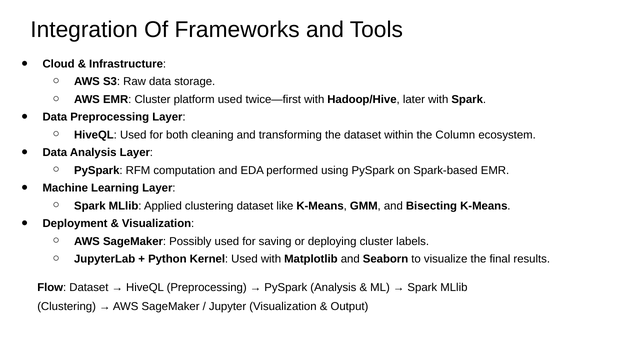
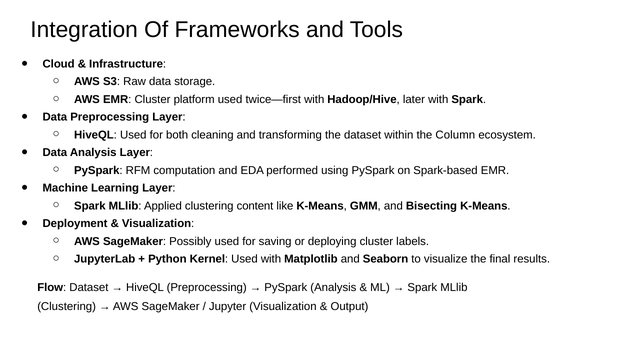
clustering dataset: dataset -> content (255, 206)
